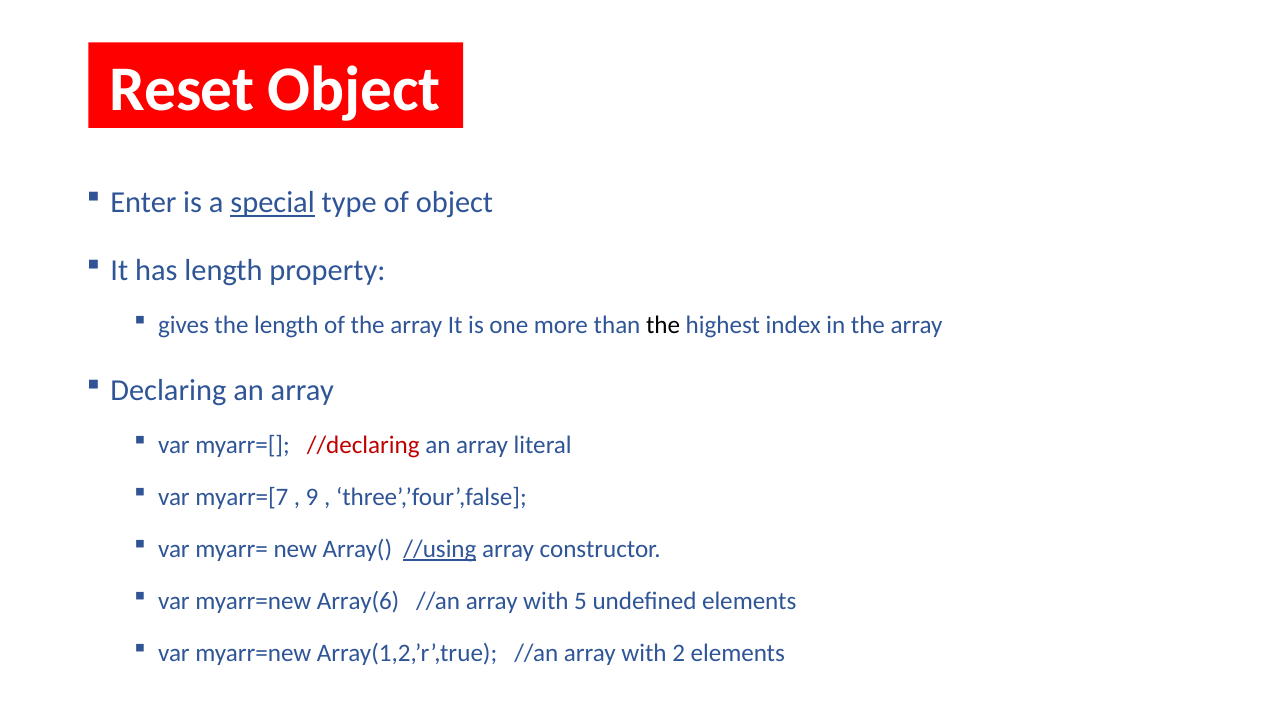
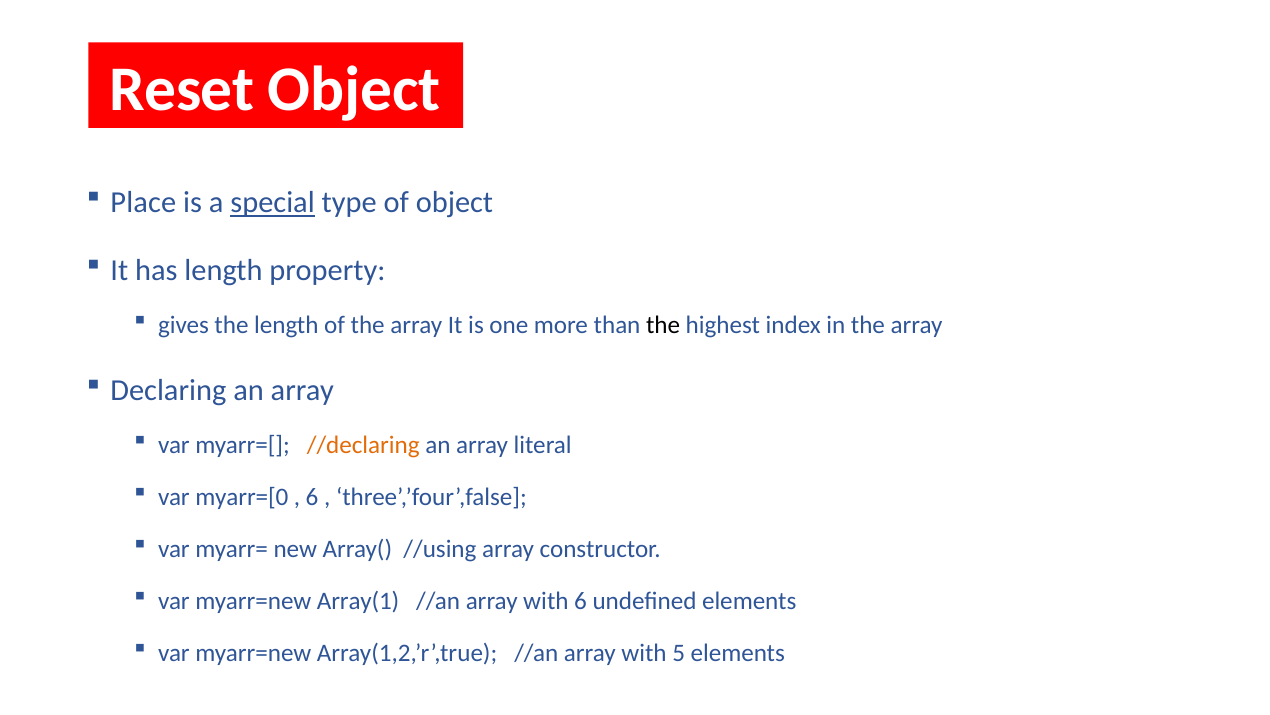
Enter: Enter -> Place (143, 203)
//declaring colour: red -> orange (363, 445)
myarr=[7: myarr=[7 -> myarr=[0 (242, 497)
9: 9 -> 6 (312, 497)
//using underline: present -> none (440, 549)
Array(6: Array(6 -> Array(1 (358, 601)
with 5: 5 -> 6 (581, 601)
2: 2 -> 5 (679, 652)
